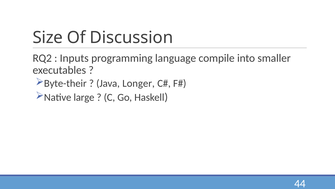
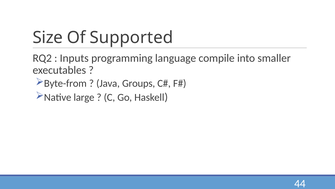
Discussion: Discussion -> Supported (131, 38)
Byte-their: Byte-their -> Byte-from (65, 83)
Longer: Longer -> Groups (139, 83)
